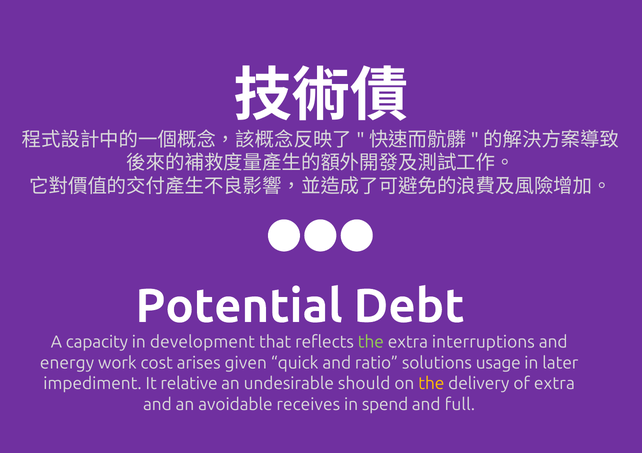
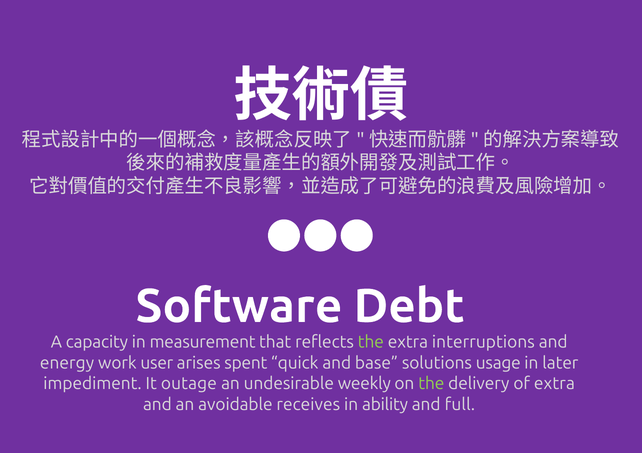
Potential: Potential -> Software (239, 306)
development: development -> measurement (203, 342)
cost: cost -> user (157, 362)
given: given -> spent (246, 362)
ratio: ratio -> base (376, 362)
relative: relative -> outage (189, 383)
should: should -> weekly (364, 383)
the colour: yellow -> light green (431, 383)
spend: spend -> ability (385, 404)
